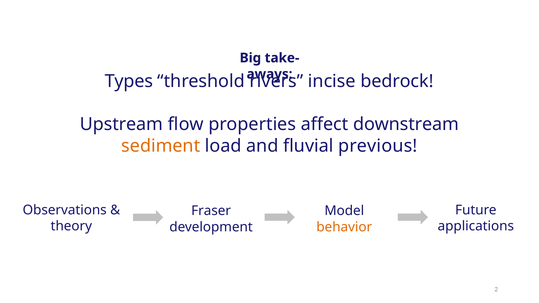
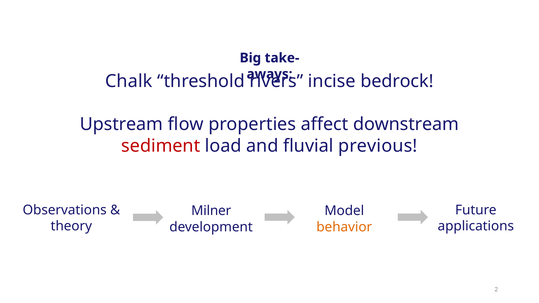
Types: Types -> Chalk (129, 81)
sediment colour: orange -> red (161, 146)
Fraser: Fraser -> Milner (211, 211)
